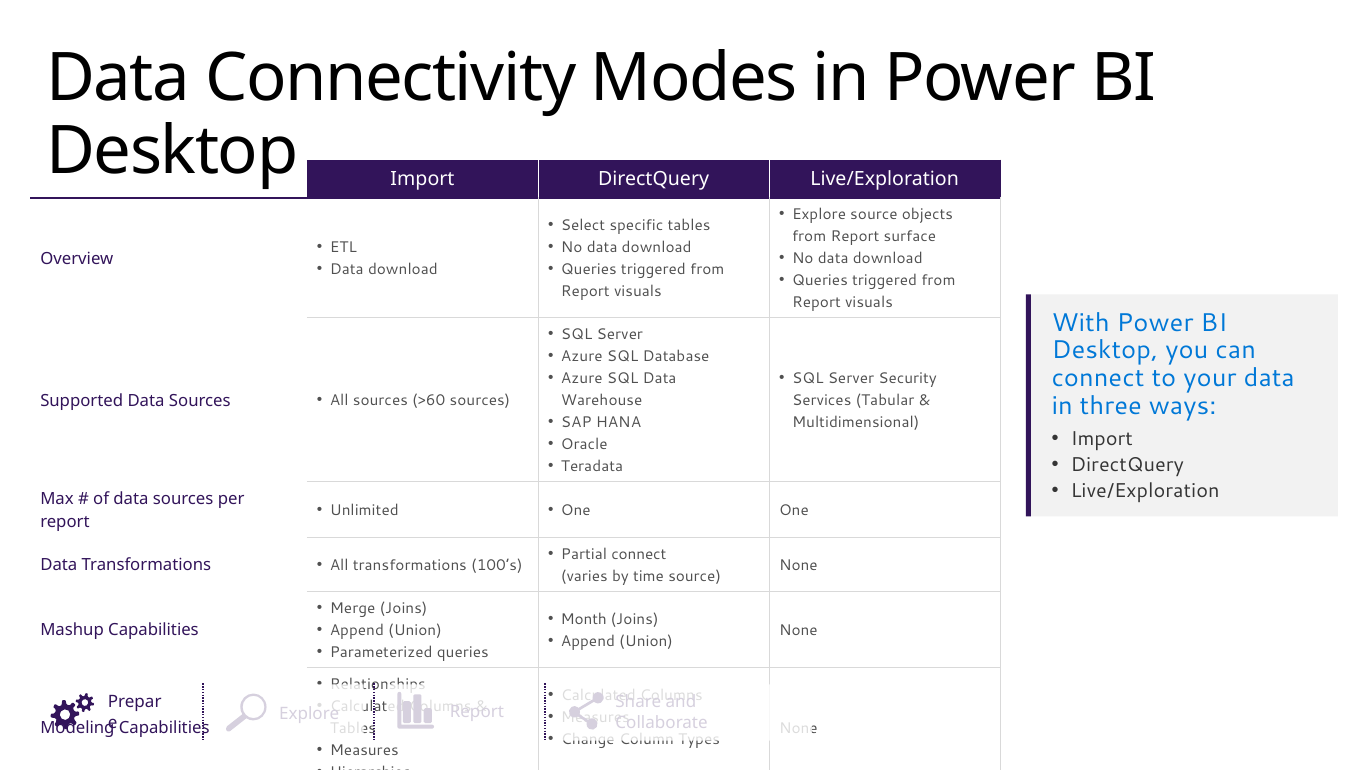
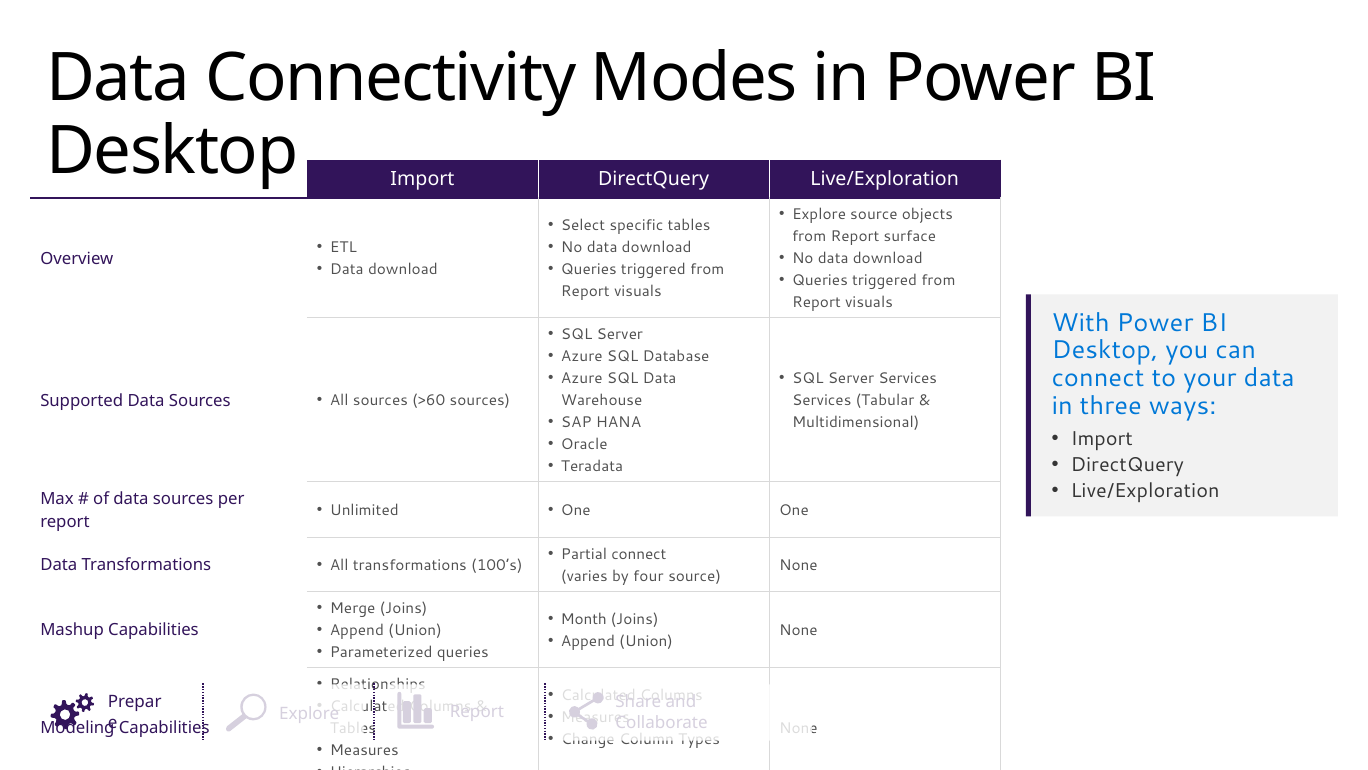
Server Security: Security -> Services (908, 378)
time: time -> four (648, 576)
